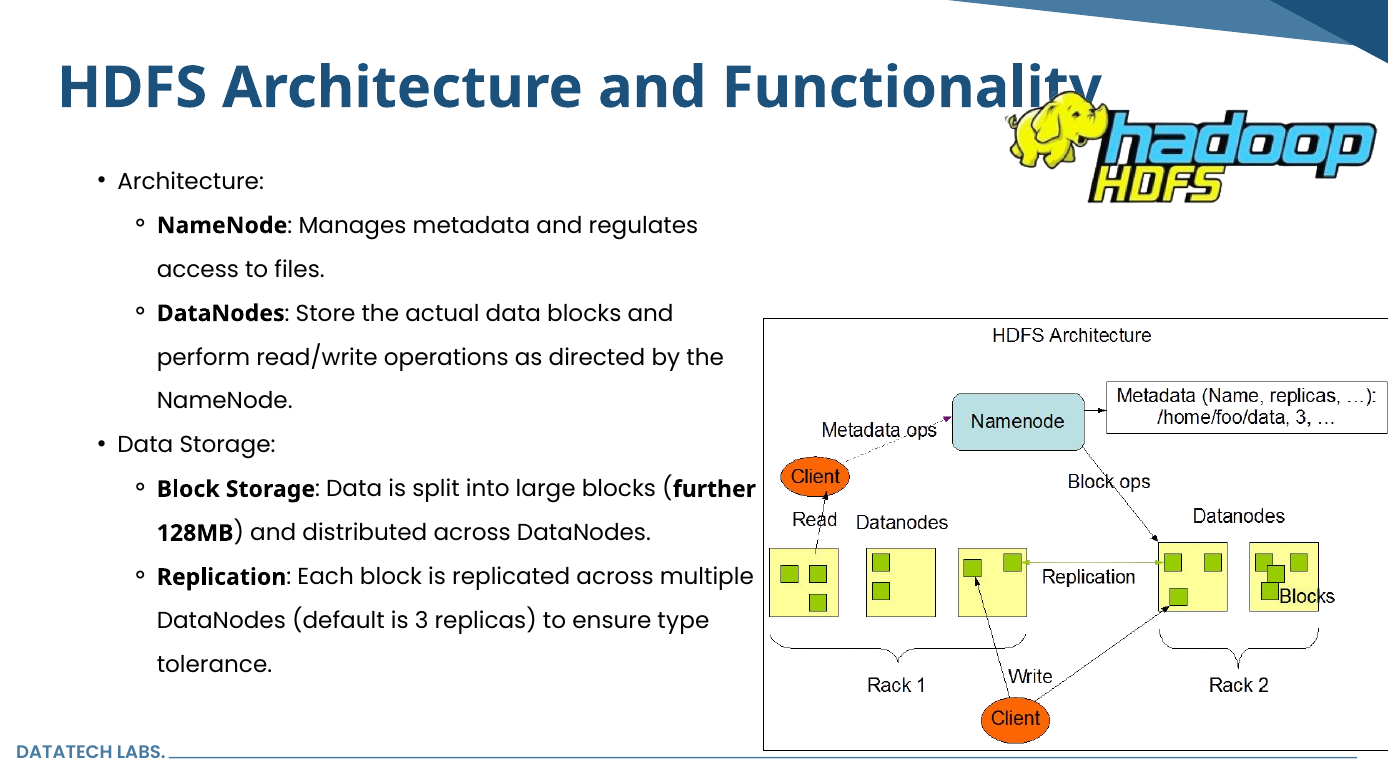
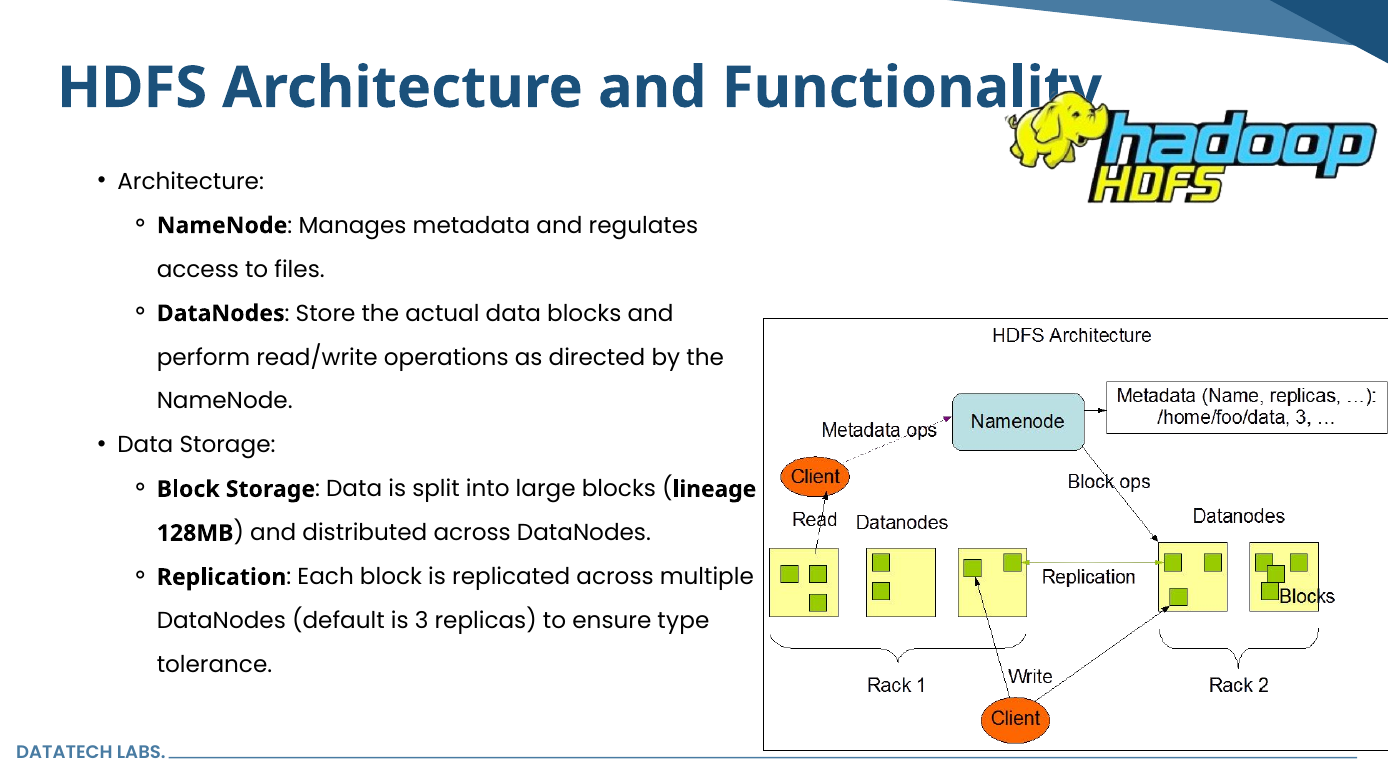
further: further -> lineage (715, 489)
